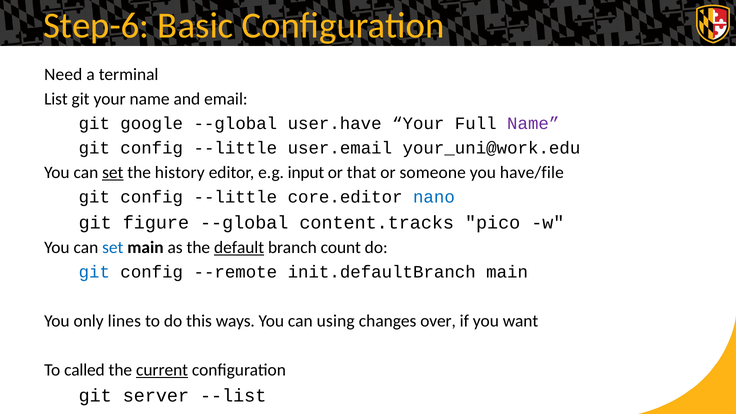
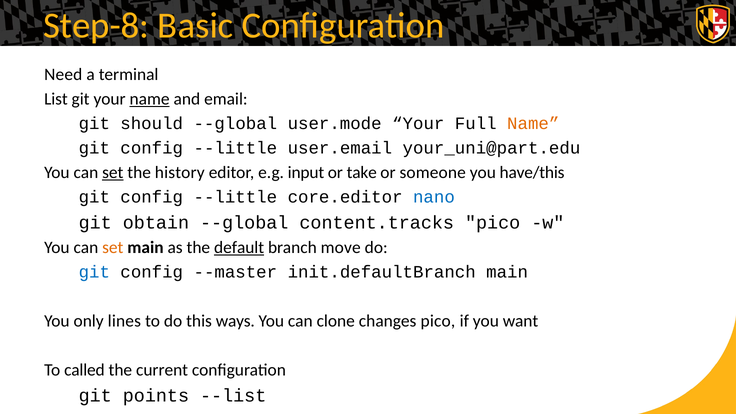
Step-6: Step-6 -> Step-8 (96, 26)
name underline: none -> present (150, 99)
google: google -> should (152, 123)
user.have: user.have -> user.mode (335, 123)
Name colour: purple -> orange (533, 123)
your_uni@work.edu: your_uni@work.edu -> your_uni@part.edu (491, 148)
that: that -> take (362, 172)
have/file: have/file -> have/this (532, 172)
figure: figure -> obtain (156, 222)
set colour: blue -> orange (113, 248)
count: count -> move (341, 248)
--remote: --remote -> --master (235, 272)
using: using -> clone (336, 321)
changes over: over -> pico (438, 321)
current underline: present -> none (162, 370)
server: server -> points (156, 396)
